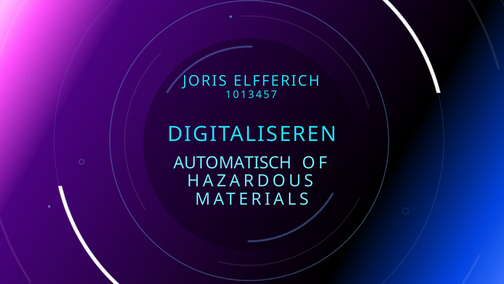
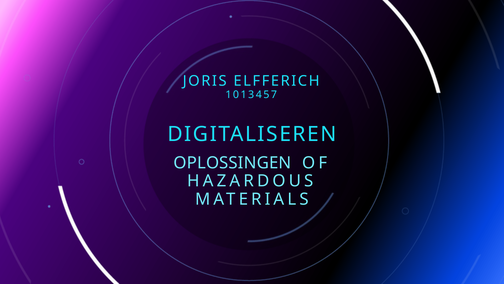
AUTOMATISCH: AUTOMATISCH -> OPLOSSINGEN (232, 163)
